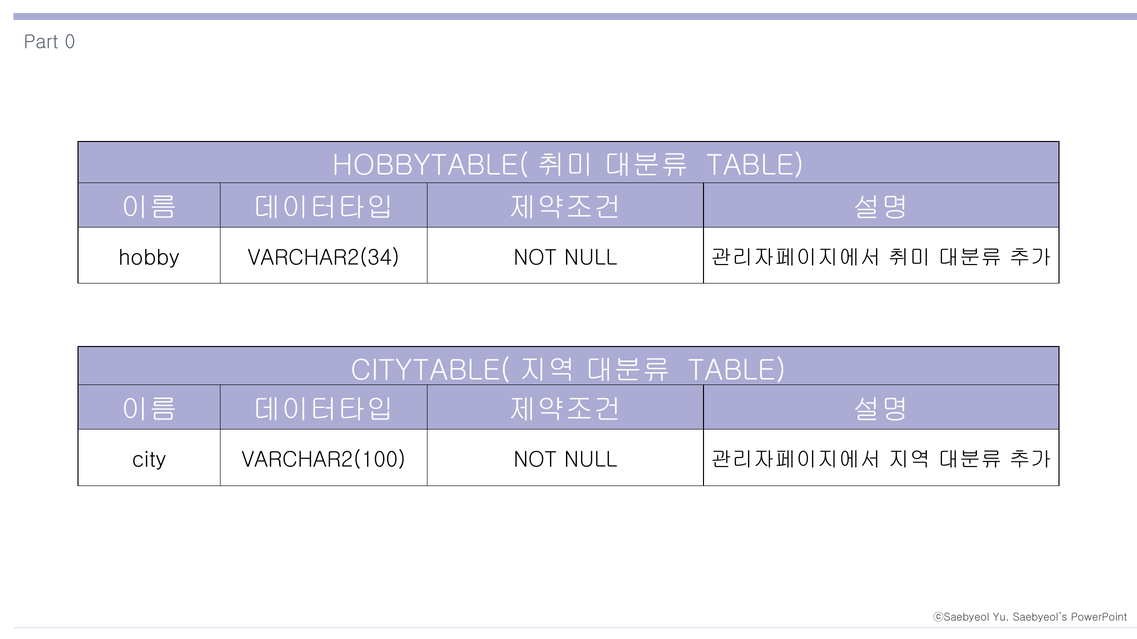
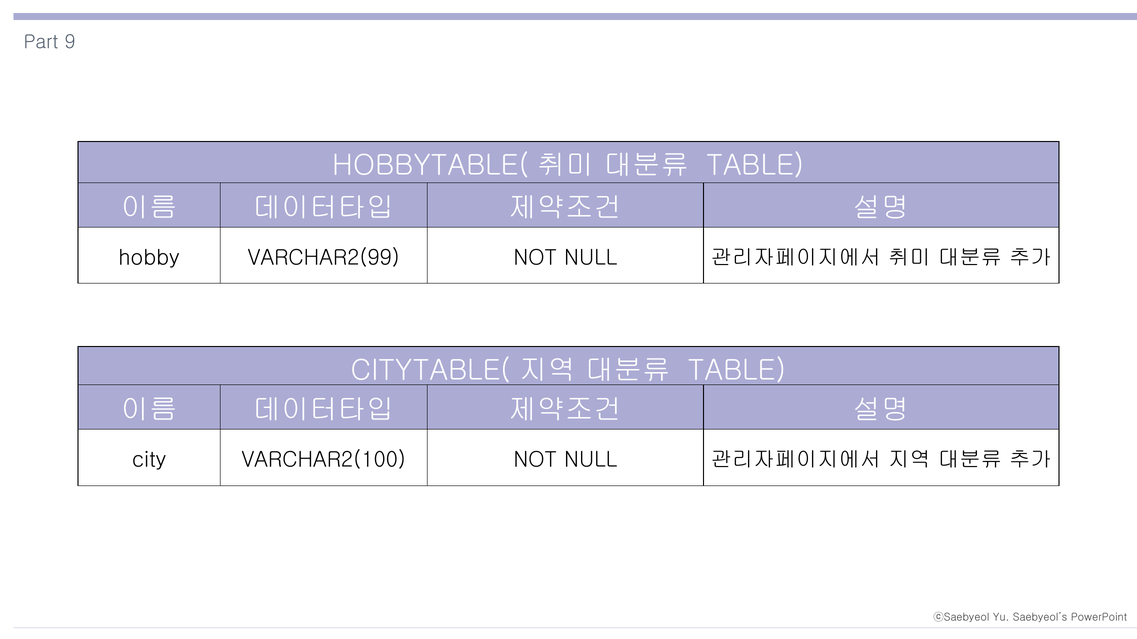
0: 0 -> 9 (70, 42)
VARCHAR2(34: VARCHAR2(34 -> VARCHAR2(99 (324, 258)
